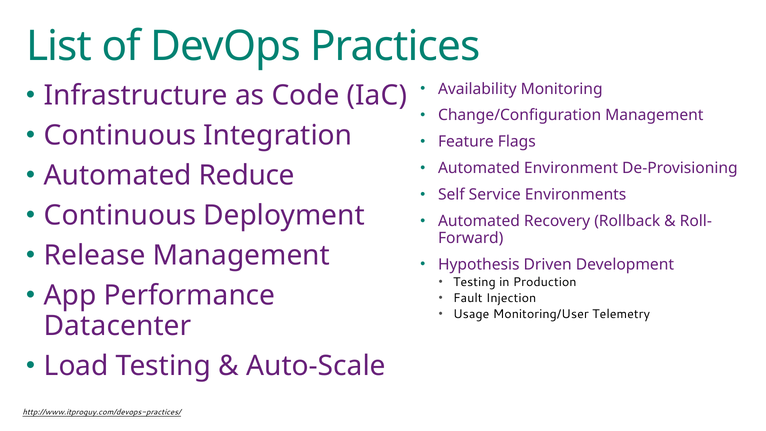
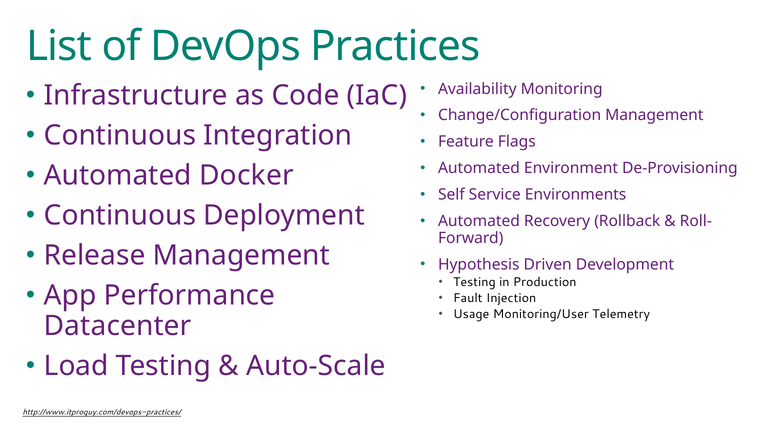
Reduce: Reduce -> Docker (247, 175)
